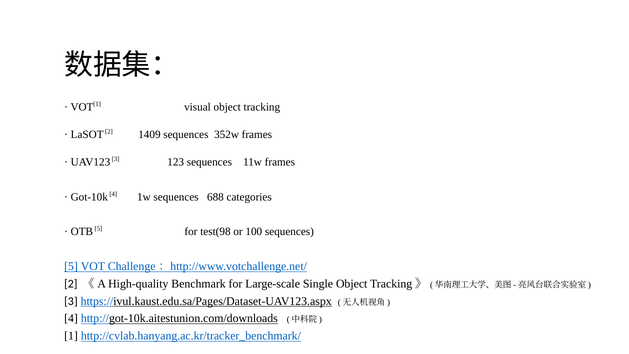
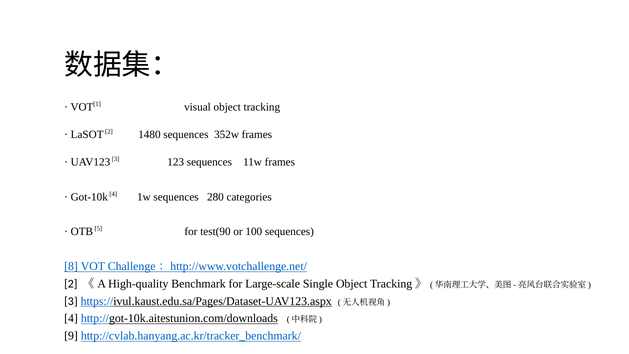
1409: 1409 -> 1480 (149, 135)
688: 688 -> 280 (215, 197)
test(98: test(98 -> test(90 (215, 231)
5: 5 -> 8 (71, 266)
1: 1 -> 9 (71, 336)
